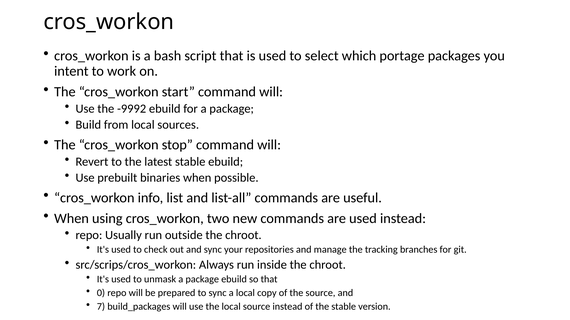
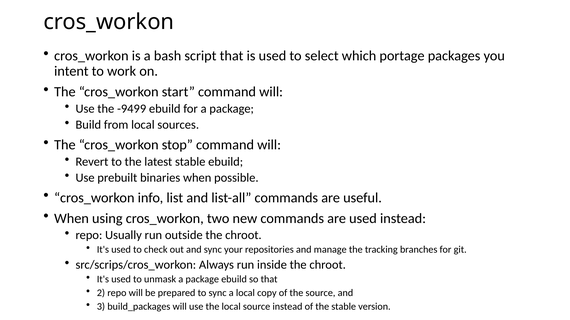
-9992: -9992 -> -9499 (132, 109)
0: 0 -> 2 (101, 293)
7: 7 -> 3 (101, 307)
